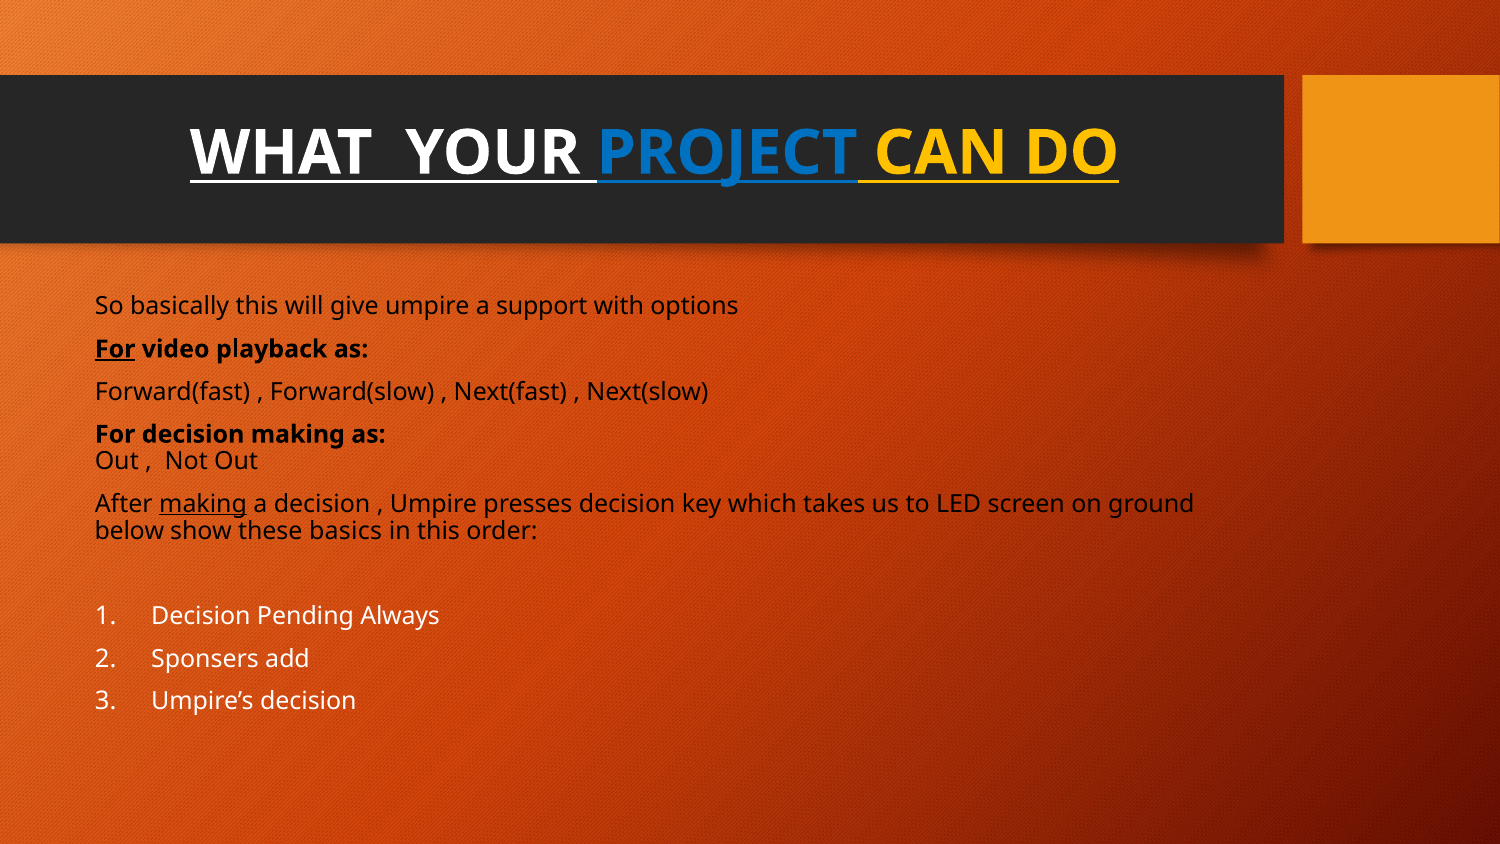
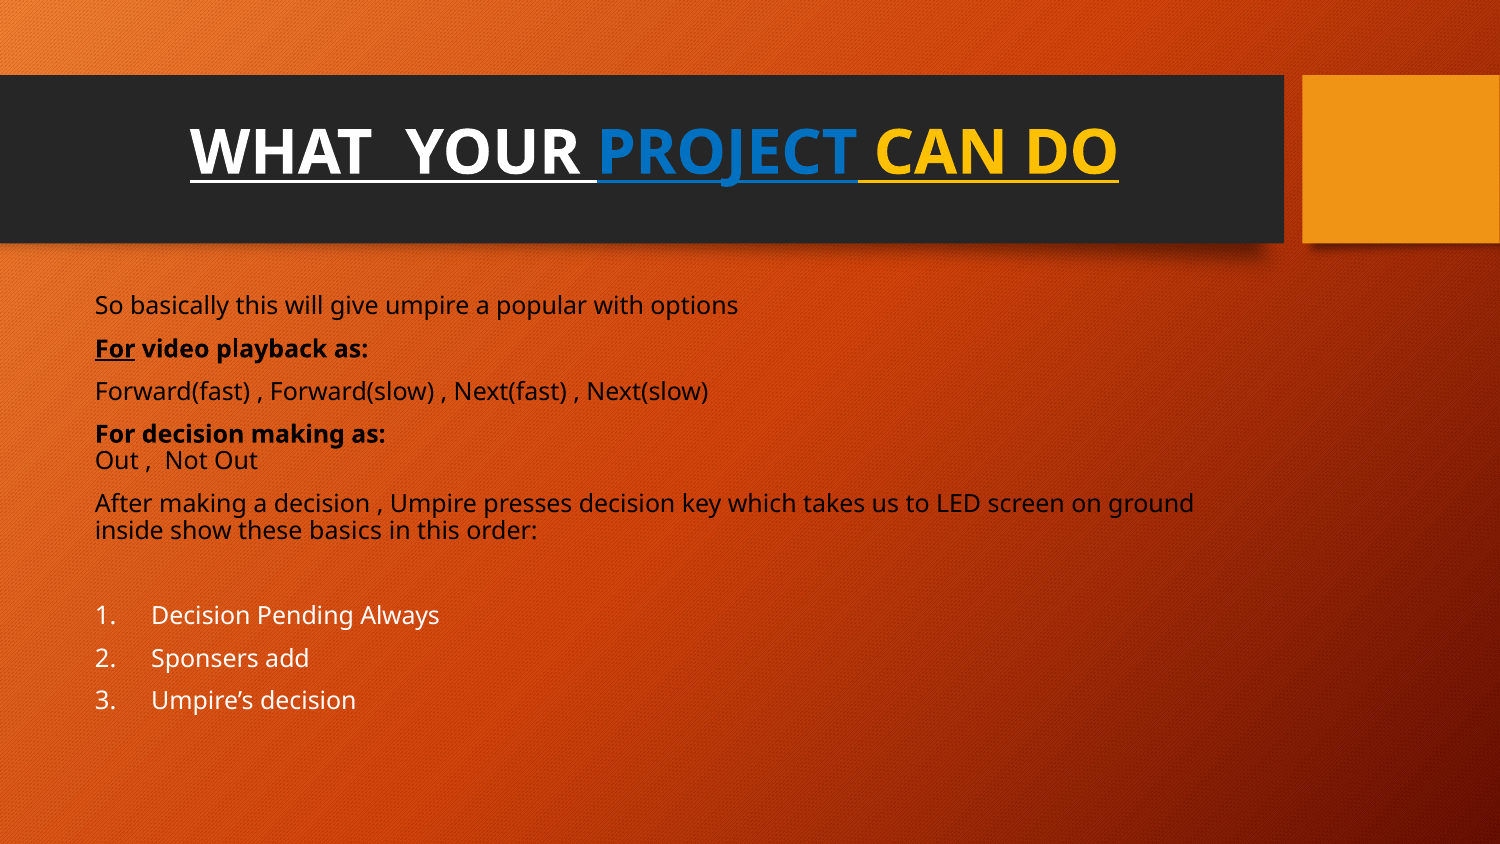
support: support -> popular (542, 306)
making underline: present -> none (203, 504)
below: below -> inside (129, 531)
